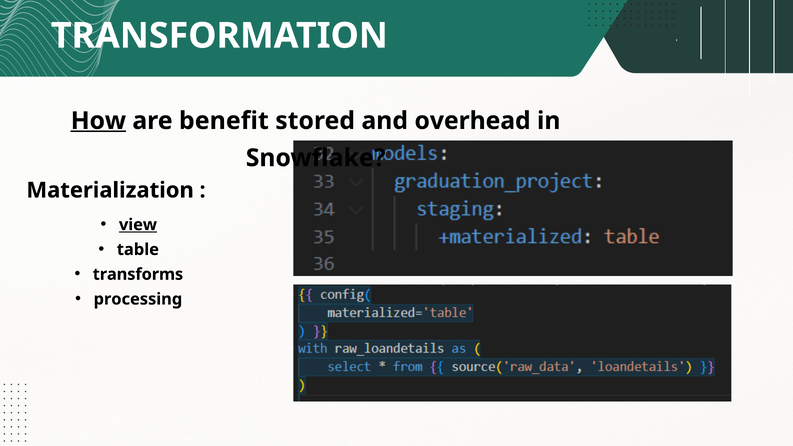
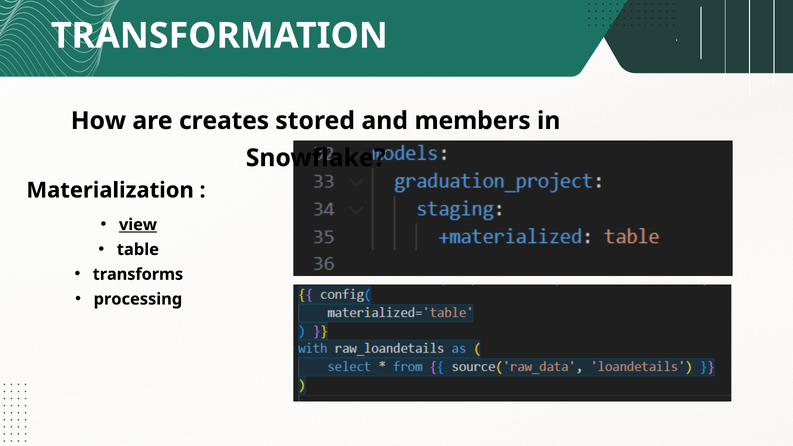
How underline: present -> none (98, 121)
benefit: benefit -> creates (224, 121)
overhead: overhead -> members (473, 121)
